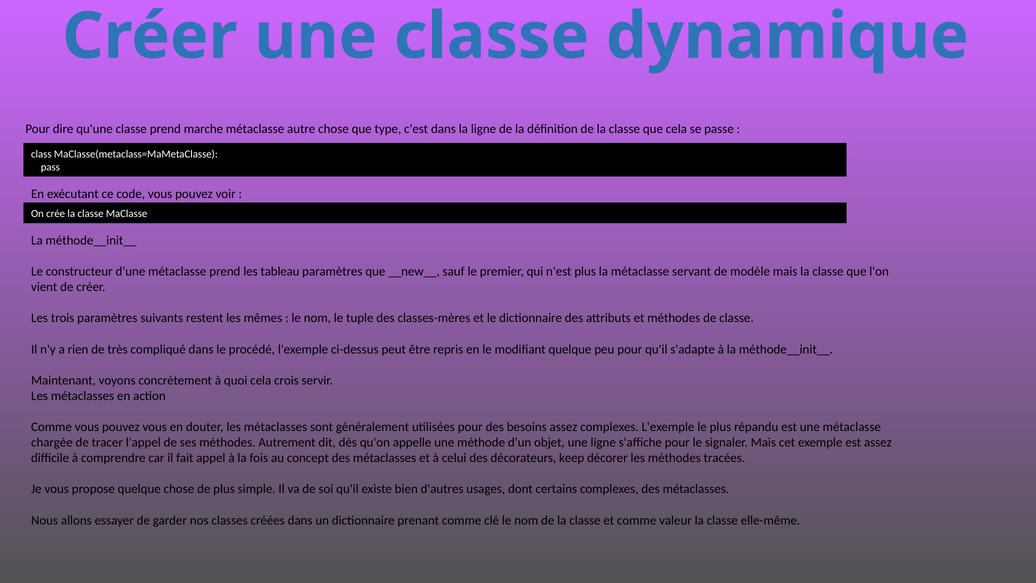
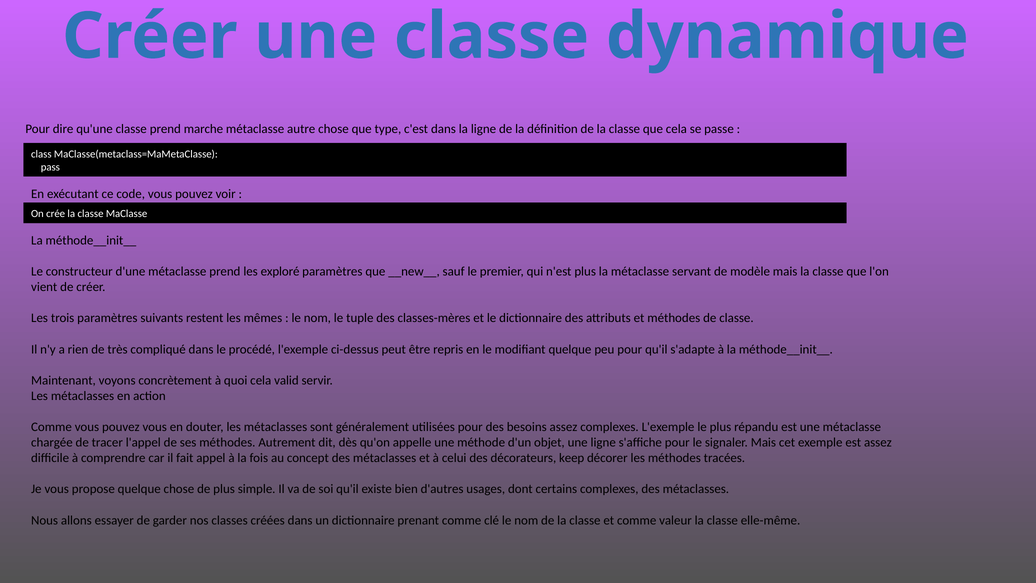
tableau: tableau -> exploré (280, 271)
crois: crois -> valid (286, 380)
